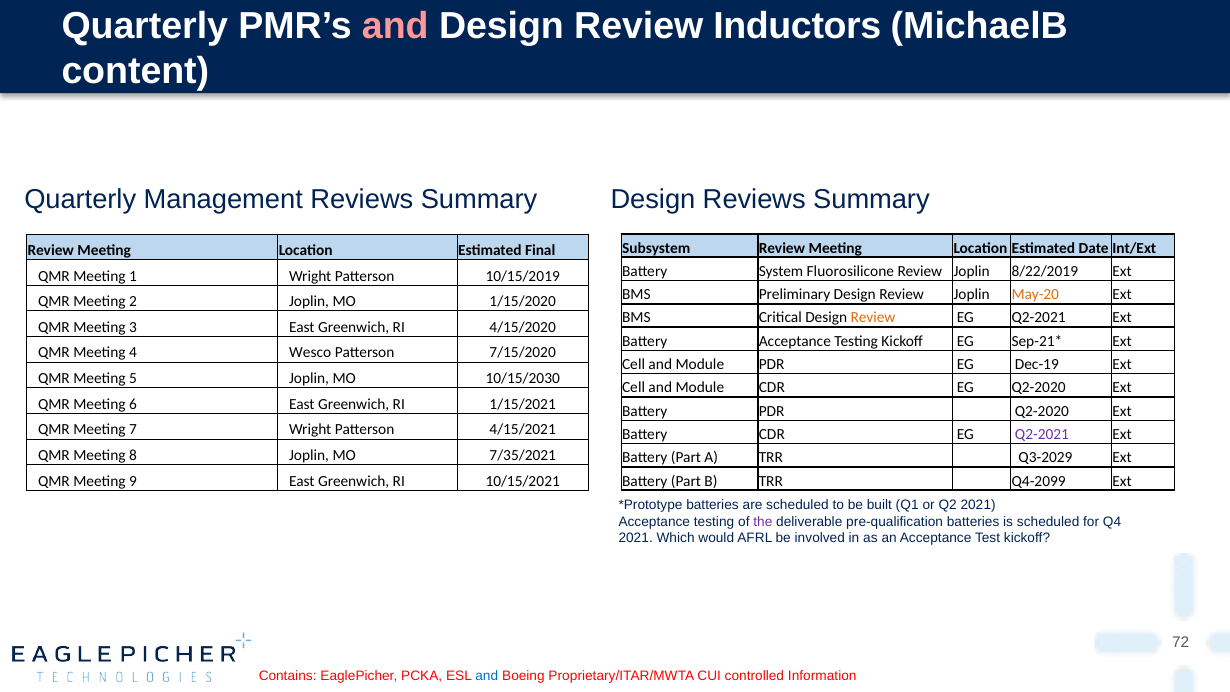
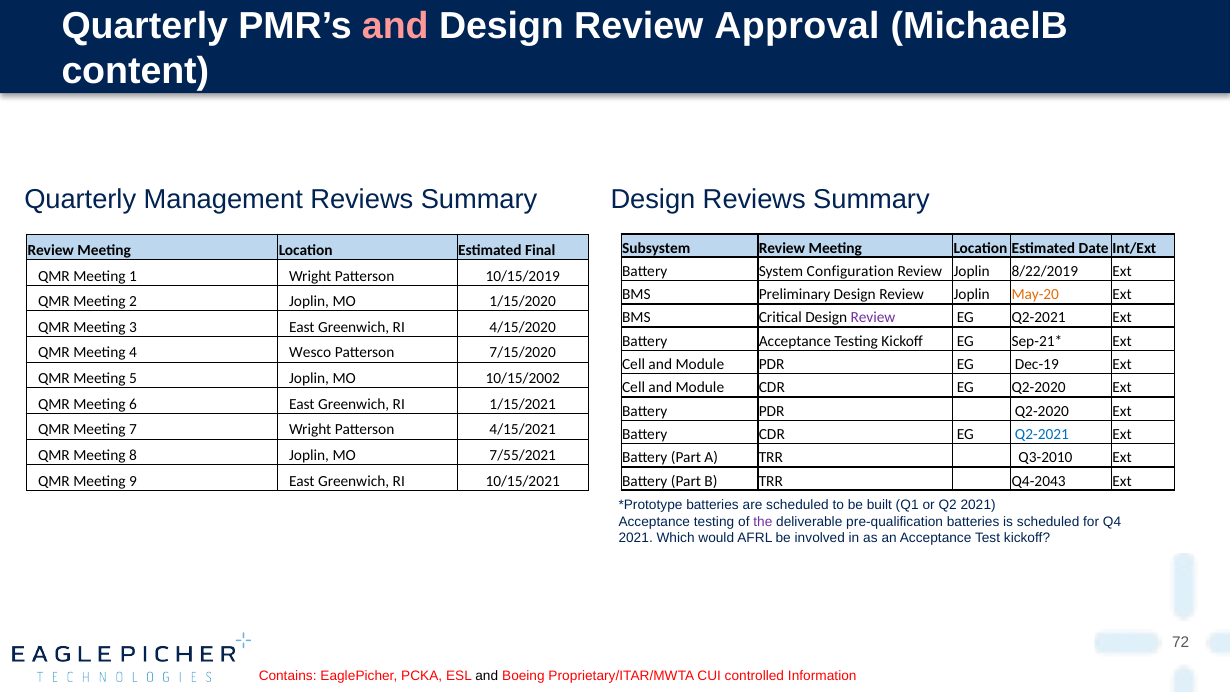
Inductors: Inductors -> Approval (797, 26)
Fluorosilicone: Fluorosilicone -> Configuration (850, 271)
Review colour: orange -> purple (873, 318)
10/15/2030: 10/15/2030 -> 10/15/2002 (523, 378)
Q2-2021 colour: purple -> blue (1042, 434)
7/35/2021: 7/35/2021 -> 7/55/2021 (523, 455)
Q3-2029: Q3-2029 -> Q3-2010 (1045, 458)
Q4-2099: Q4-2099 -> Q4-2043 (1039, 481)
and colour: blue -> black (487, 676)
